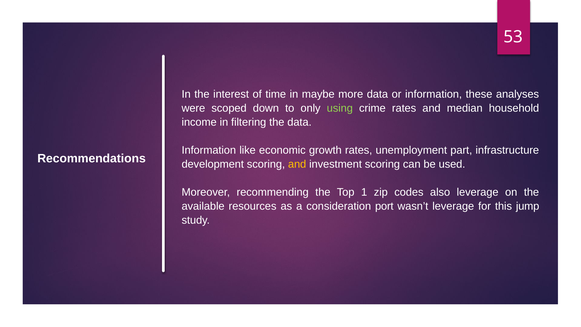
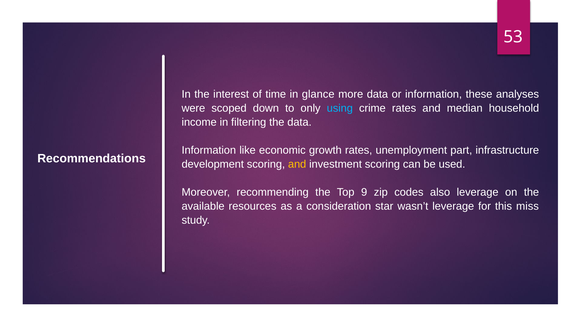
maybe: maybe -> glance (318, 94)
using colour: light green -> light blue (340, 108)
1: 1 -> 9 (364, 192)
port: port -> star (384, 206)
jump: jump -> miss (527, 206)
